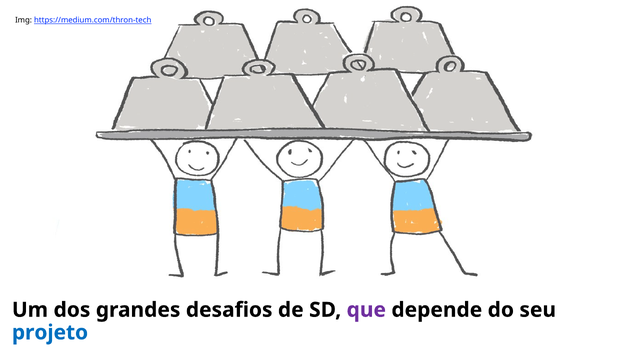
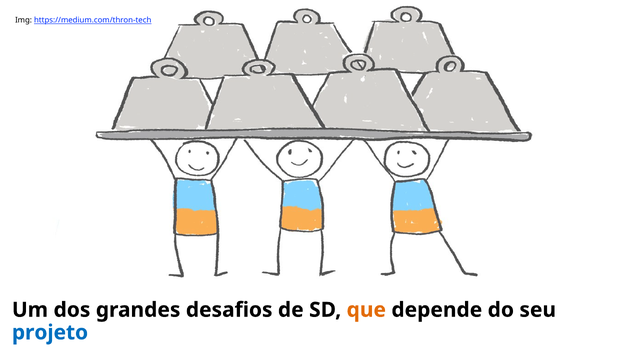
que colour: purple -> orange (366, 310)
